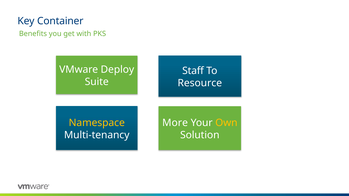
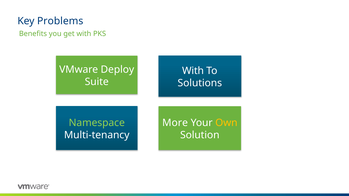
Container: Container -> Problems (60, 21)
Staff: Staff -> With (193, 71)
Resource: Resource -> Solutions (200, 83)
Namespace colour: yellow -> light green (97, 123)
